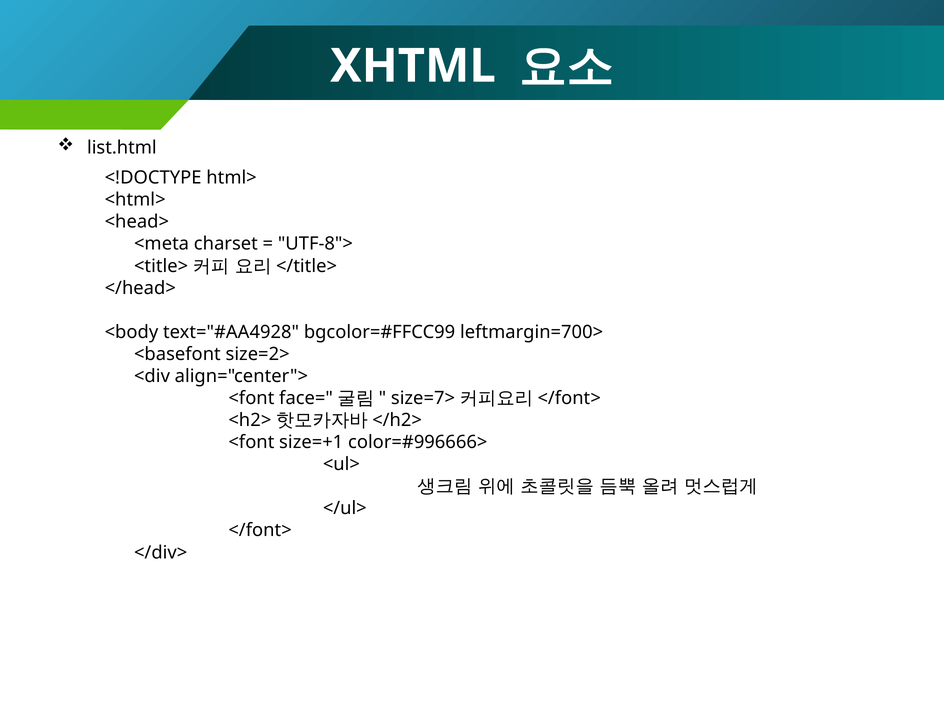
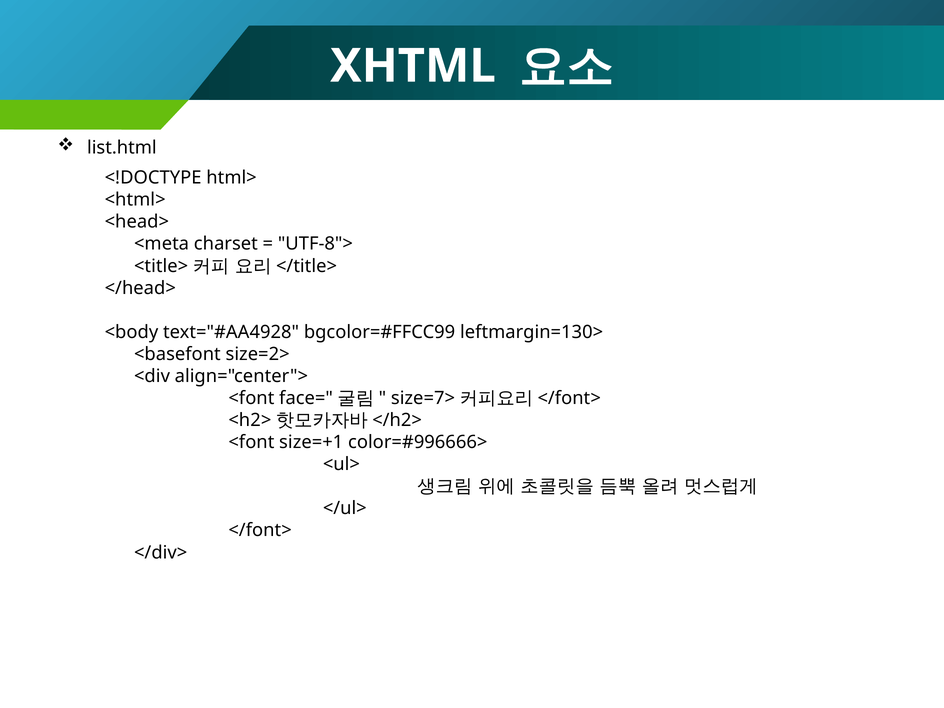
leftmargin=700>: leftmargin=700> -> leftmargin=130> (532, 332)
